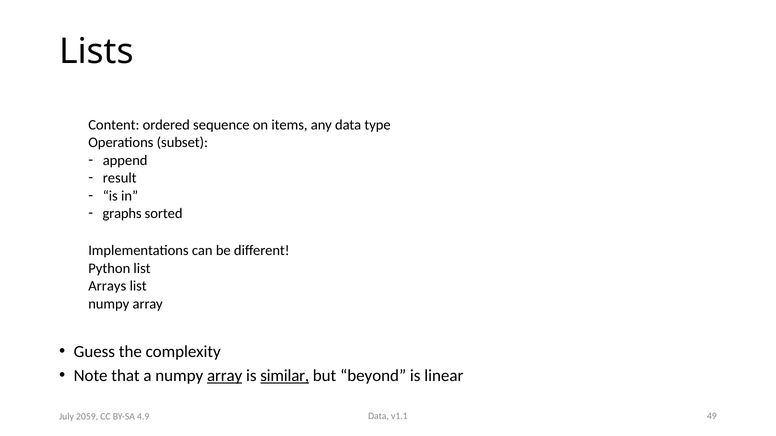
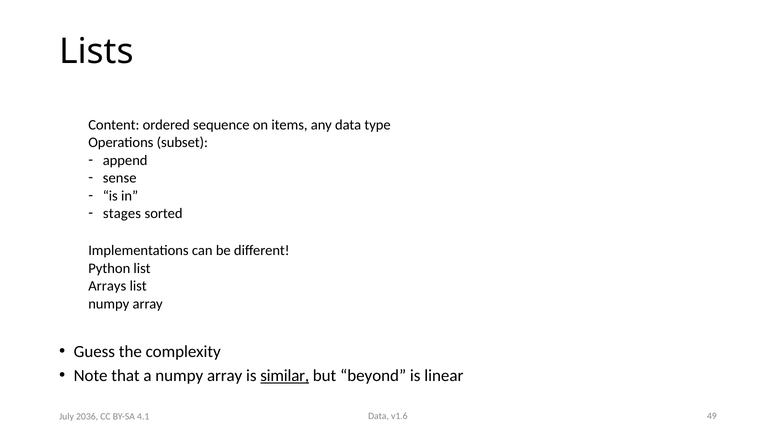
result: result -> sense (120, 178)
graphs: graphs -> stages (122, 214)
array underline: present -> none (225, 376)
v1.1: v1.1 -> v1.6 (399, 417)
2059: 2059 -> 2036 (87, 417)
4.9: 4.9 -> 4.1 (143, 417)
